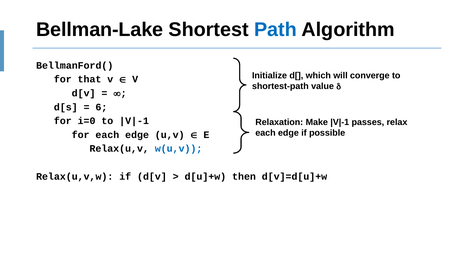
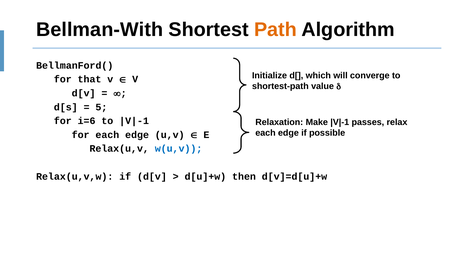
Bellman-Lake: Bellman-Lake -> Bellman-With (100, 30)
Path colour: blue -> orange (275, 30)
6: 6 -> 5 (101, 107)
i=0: i=0 -> i=6 (87, 121)
